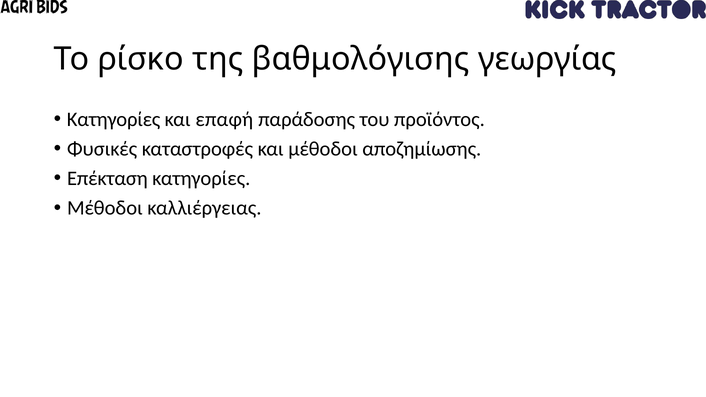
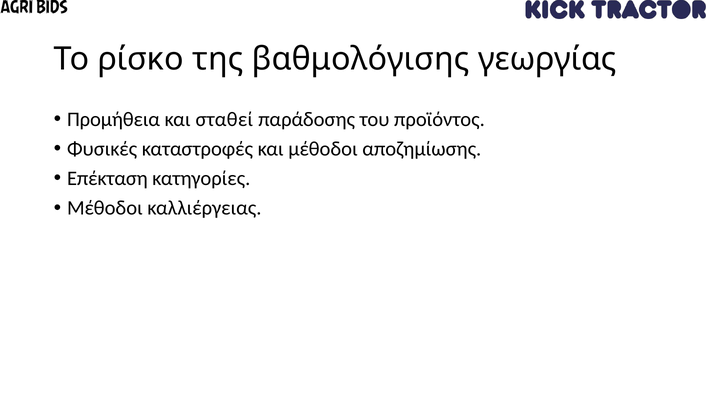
Κατηγορίες: Κατηγορίες -> Προμήθεια (114, 119)
επαφή: επαφή -> σταθεί (224, 119)
